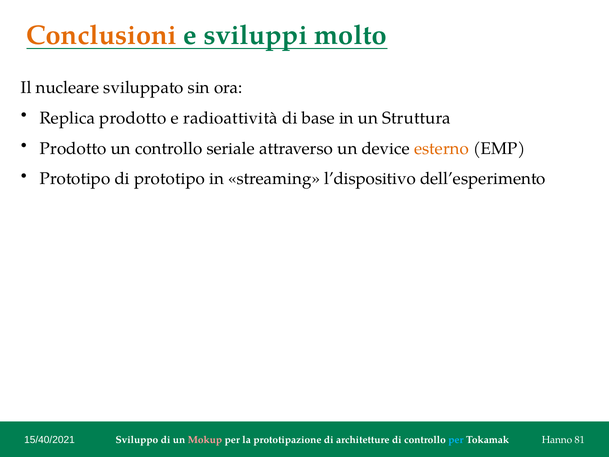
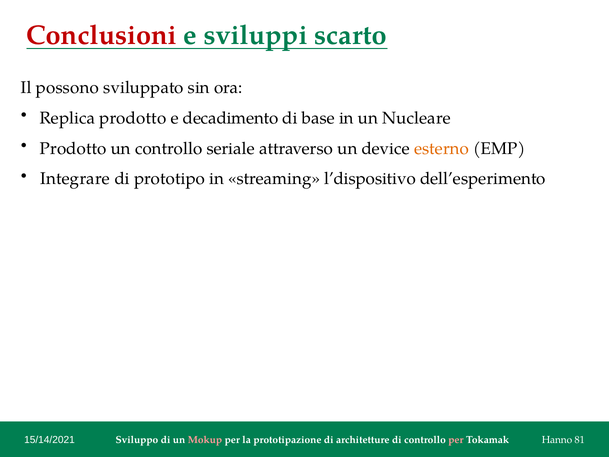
Conclusioni colour: orange -> red (102, 35)
molto: molto -> scarto (351, 35)
nucleare: nucleare -> possono (67, 87)
radioattività: radioattività -> decadimento (231, 118)
Struttura: Struttura -> Nucleare (417, 118)
Prototipo: Prototipo -> Integrare (75, 179)
15/40/2021: 15/40/2021 -> 15/14/2021 (49, 440)
per colour: light blue -> pink (456, 440)
